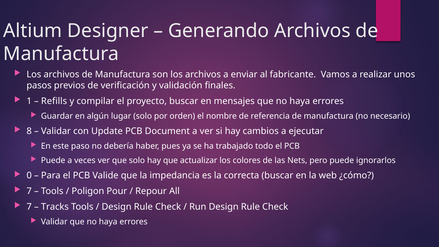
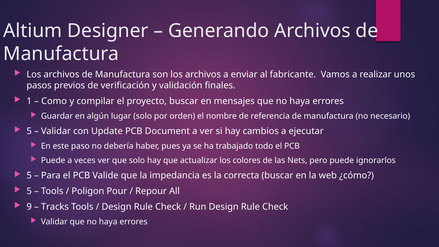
Refills: Refills -> Como (54, 101)
8: 8 -> 5 (29, 131)
0: 0 -> 5 (29, 176)
7: 7 -> 5 (29, 191)
7: 7 -> 9 (29, 207)
